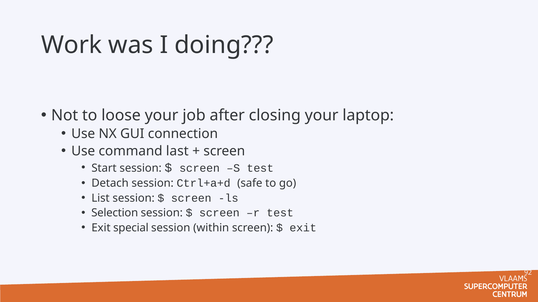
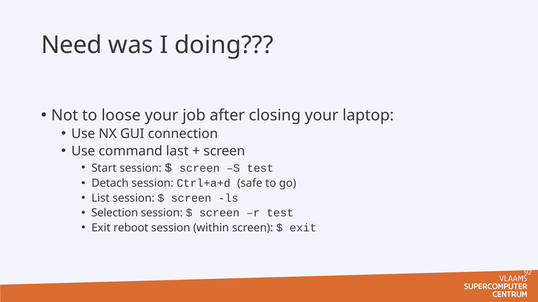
Work: Work -> Need (72, 45)
special: special -> reboot (131, 228)
